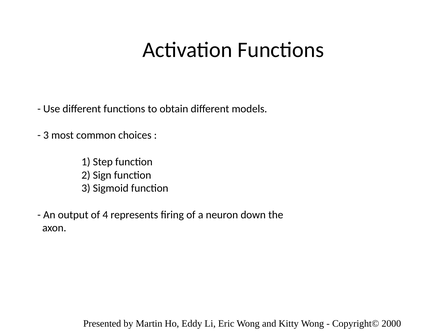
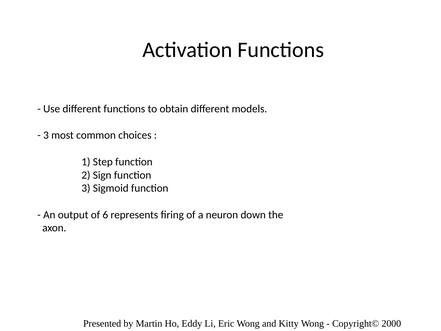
4: 4 -> 6 (105, 215)
